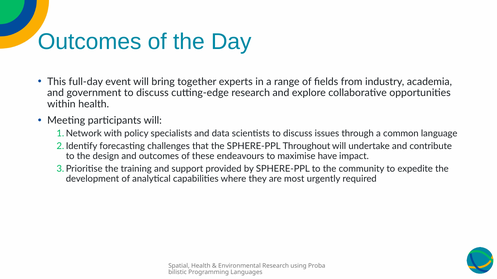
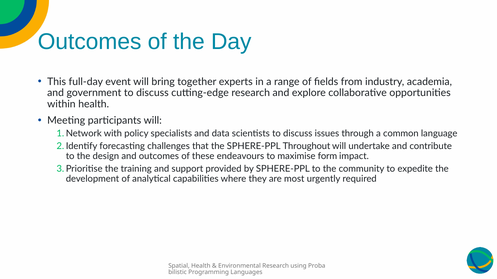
have: have -> form (327, 157)
